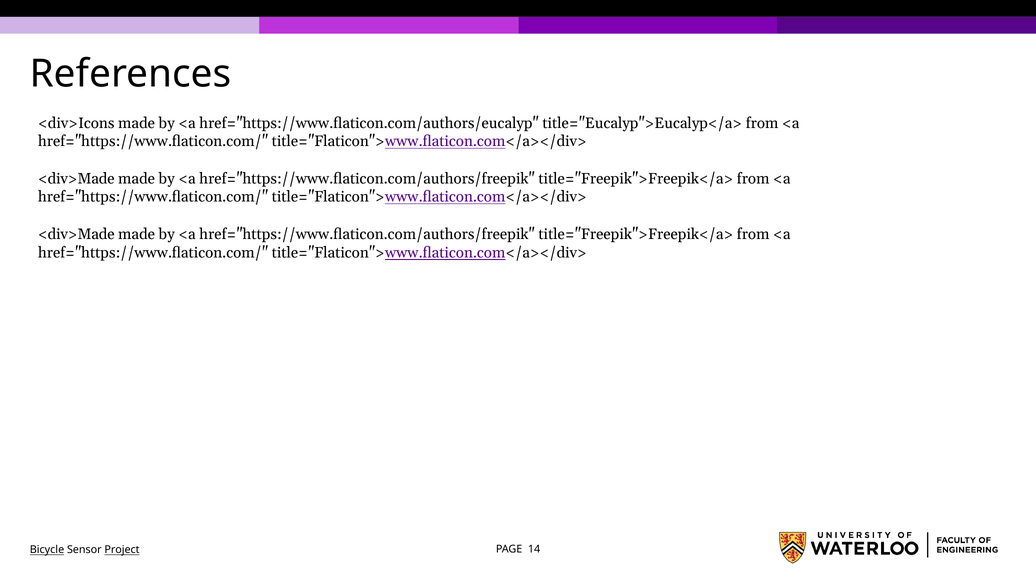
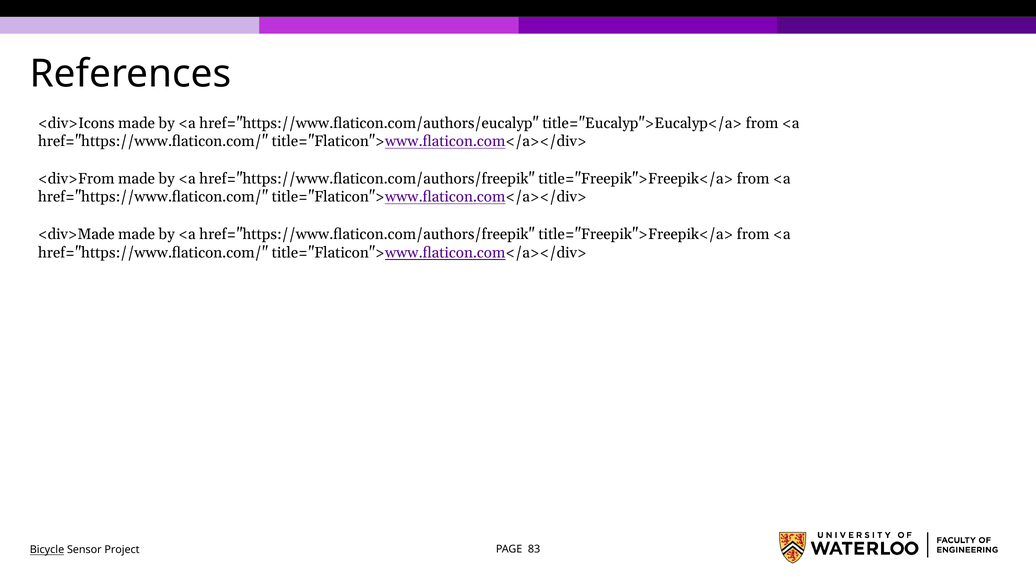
<div>Made: <div>Made -> <div>From (76, 179)
Project underline: present -> none (122, 550)
14: 14 -> 83 (534, 549)
